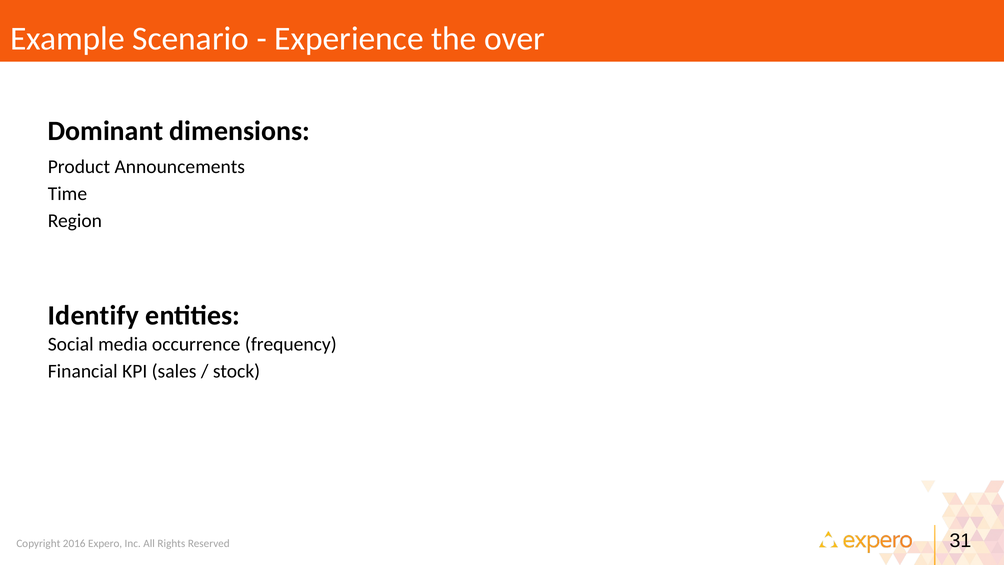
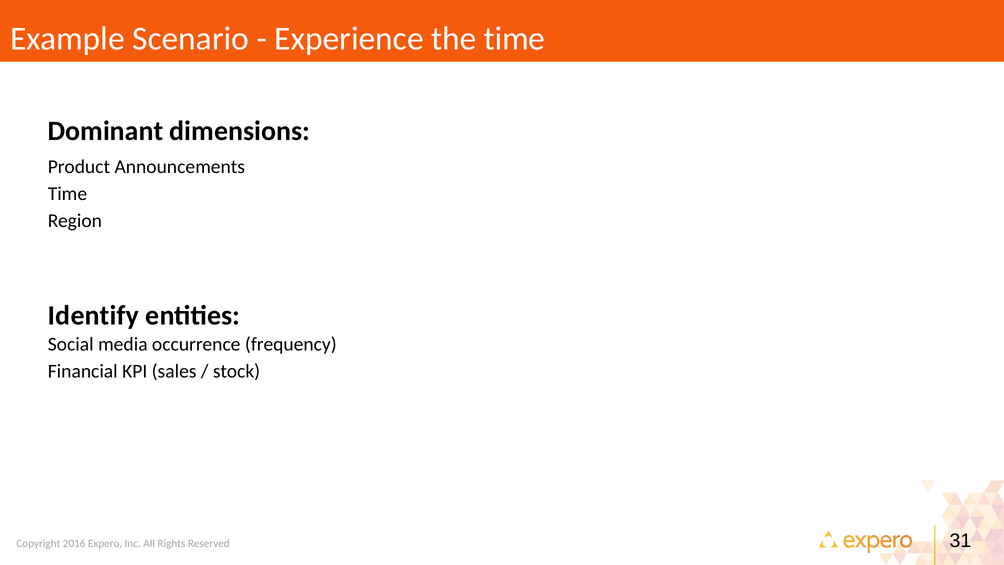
the over: over -> time (515, 38)
